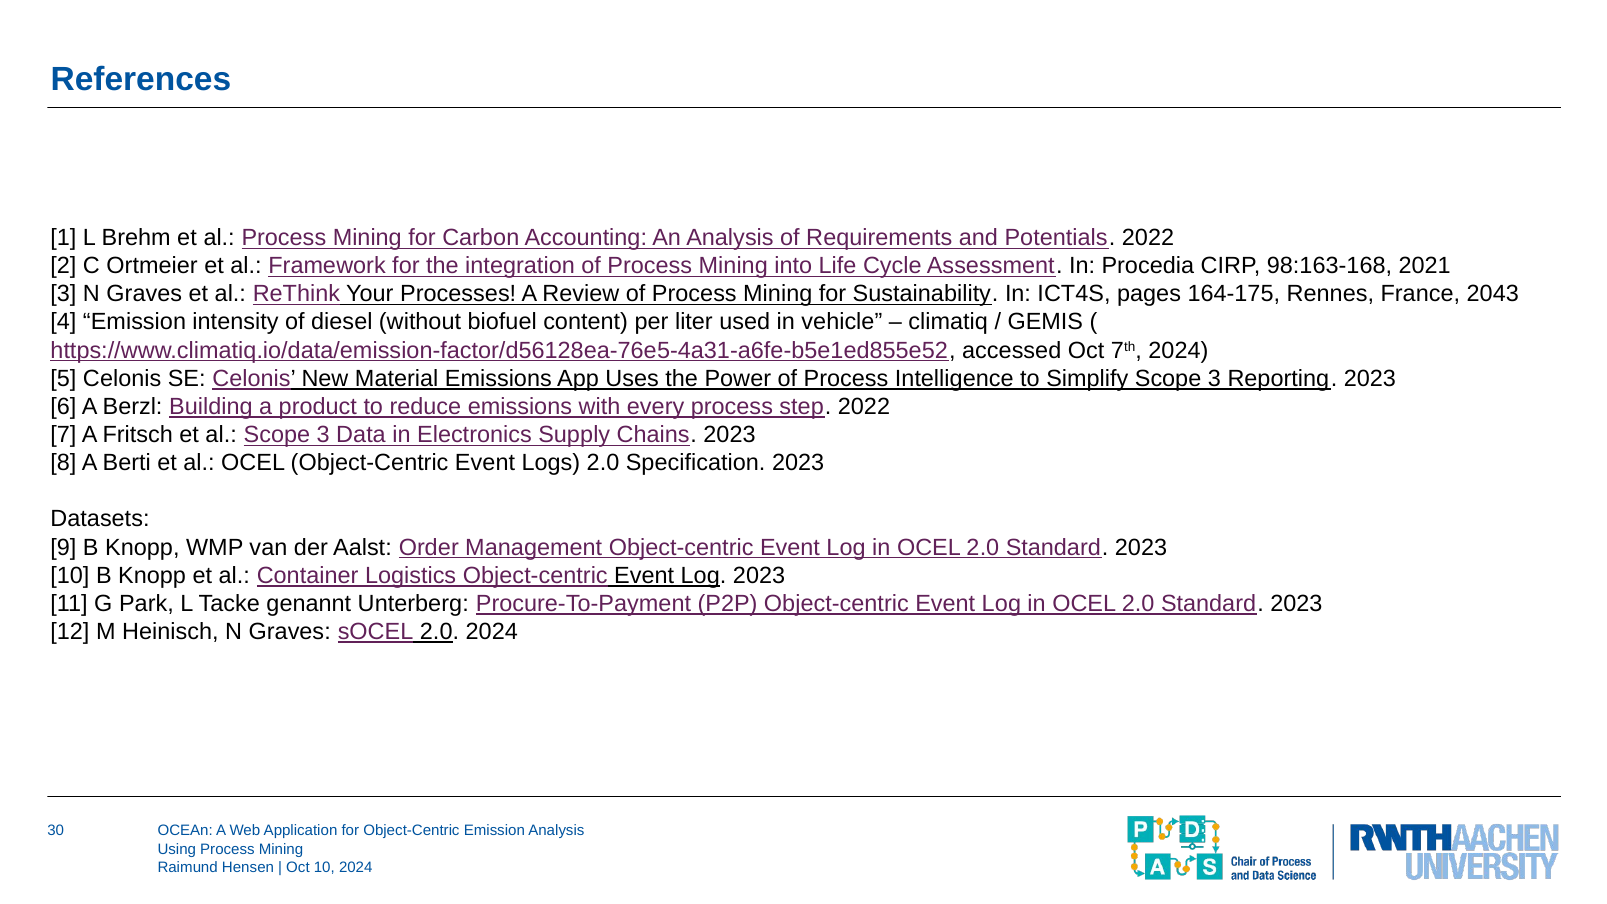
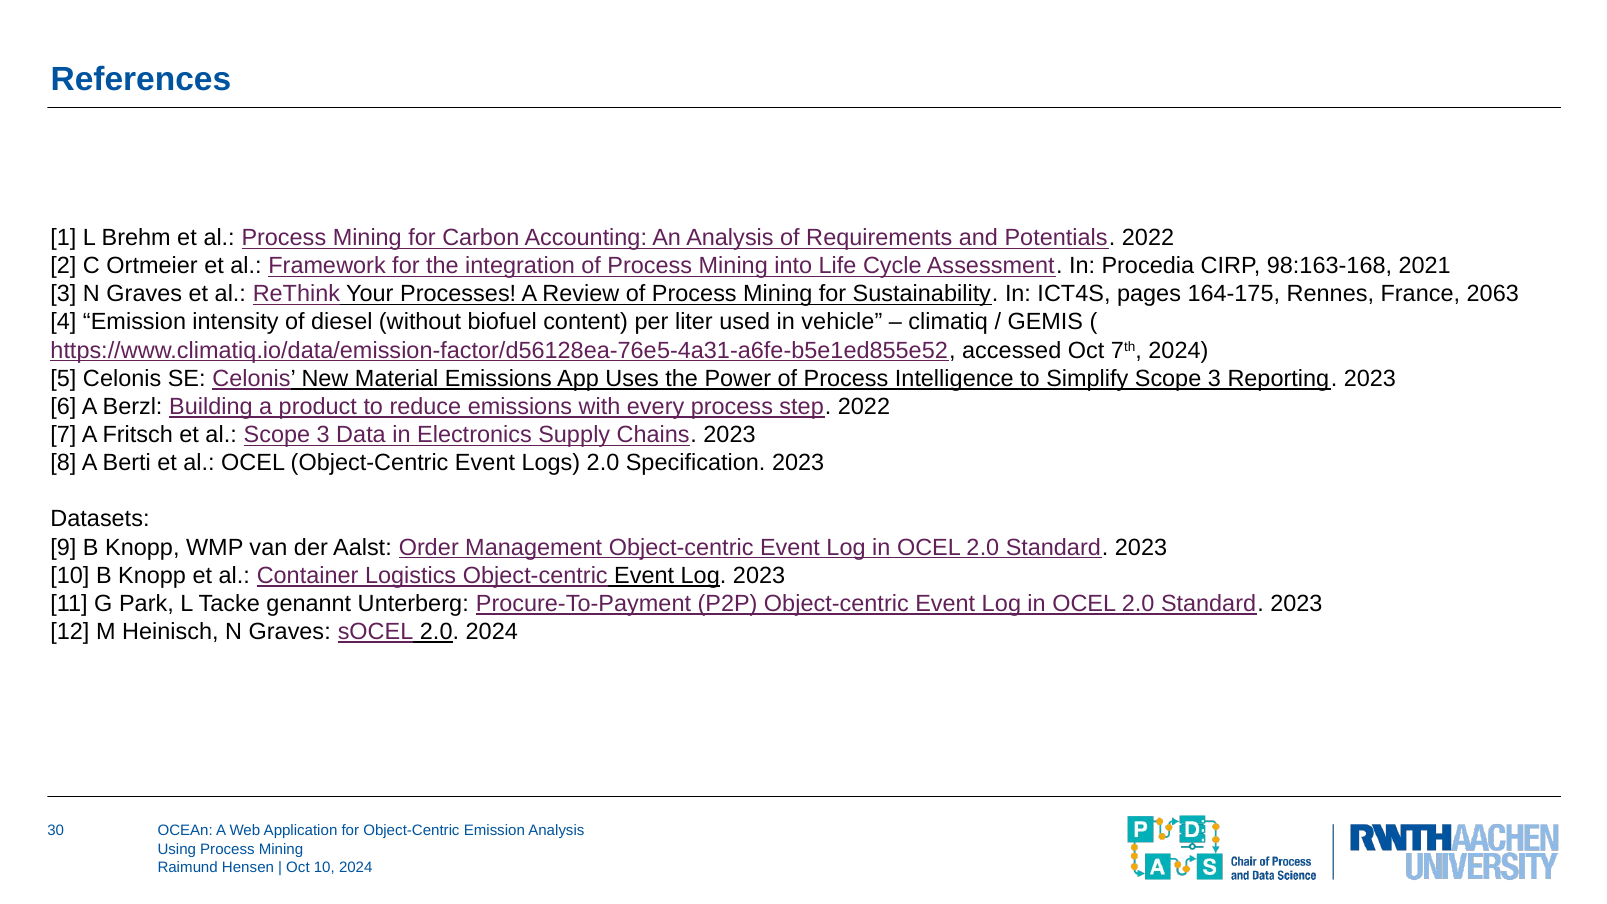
2043: 2043 -> 2063 (1493, 294)
